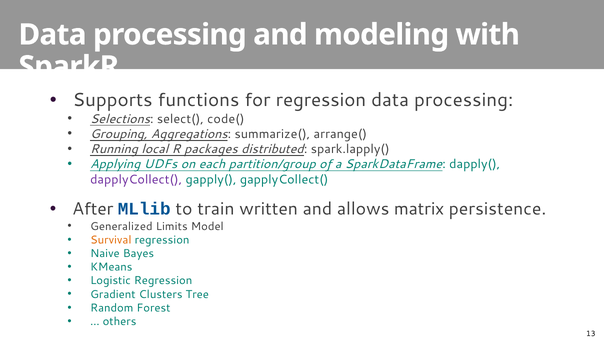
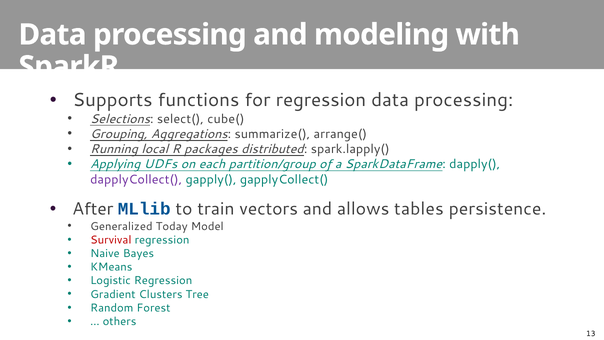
code(: code( -> cube( (226, 119)
written: written -> vectors (269, 209)
matrix: matrix -> tables (419, 209)
Limits: Limits -> Today (172, 226)
Survival colour: orange -> red (111, 240)
